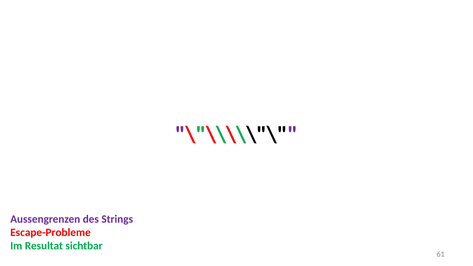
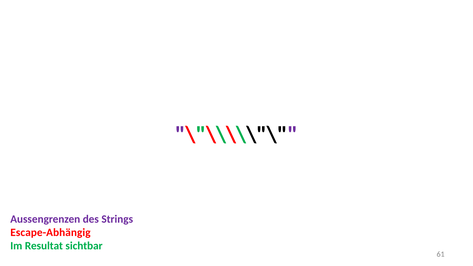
Escape-Probleme: Escape-Probleme -> Escape-Abhängig (50, 233)
